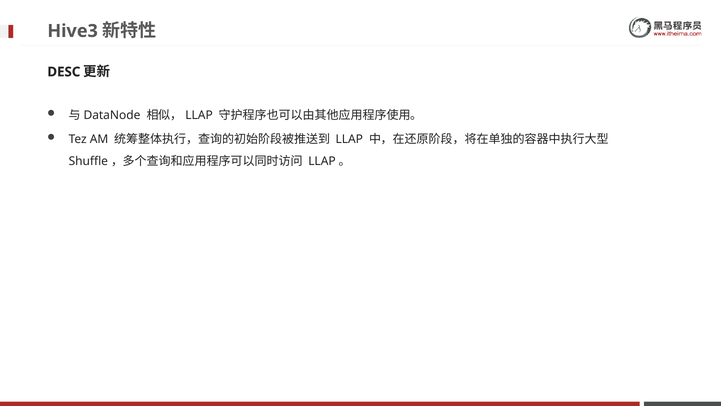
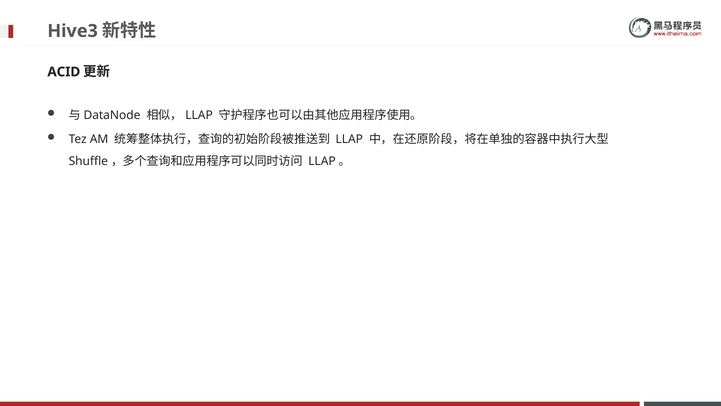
DESC: DESC -> ACID (64, 72)
